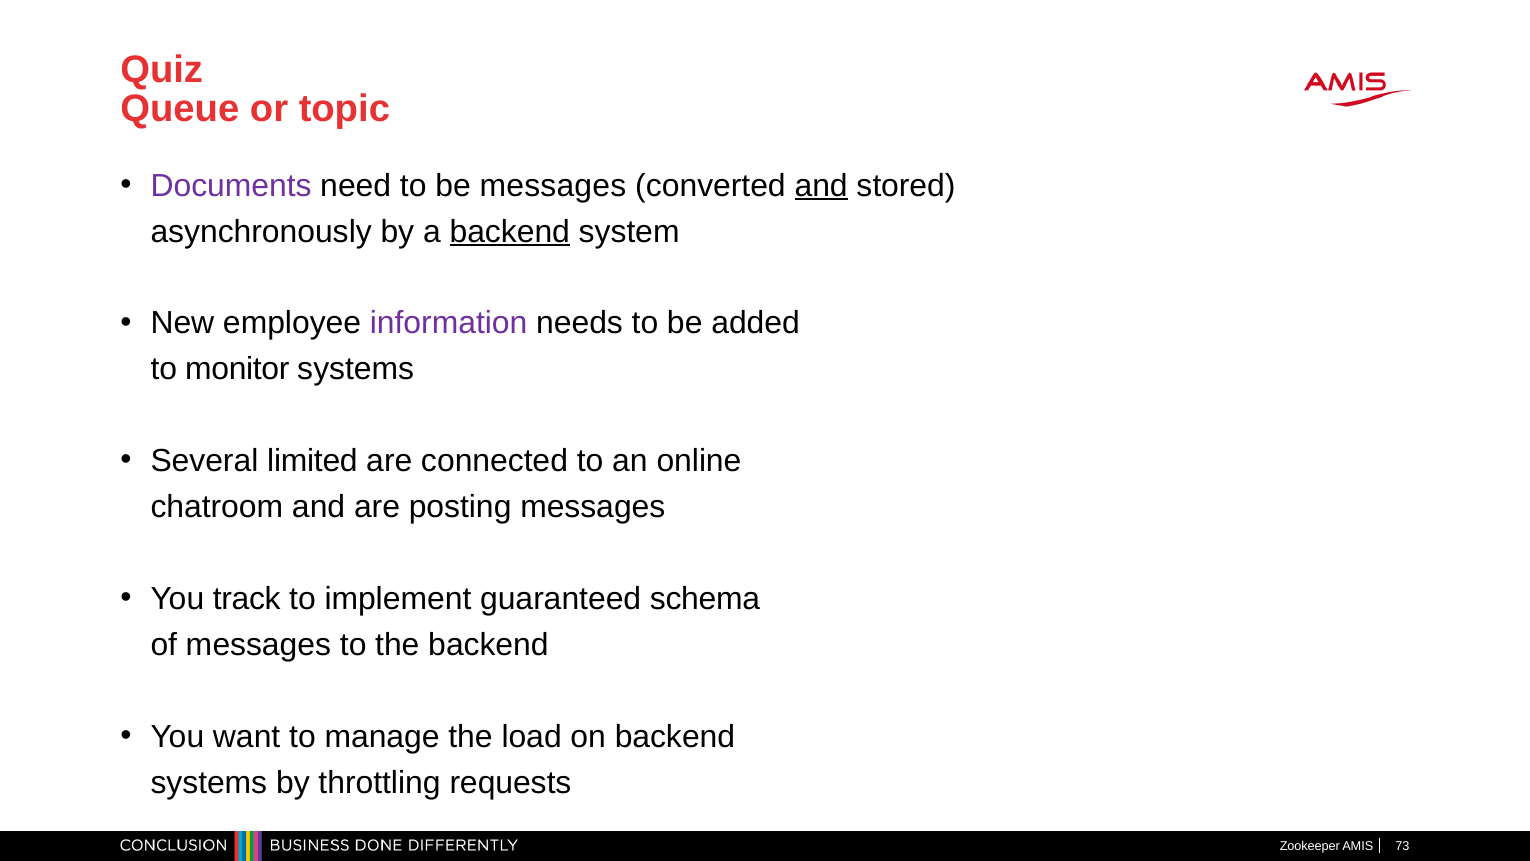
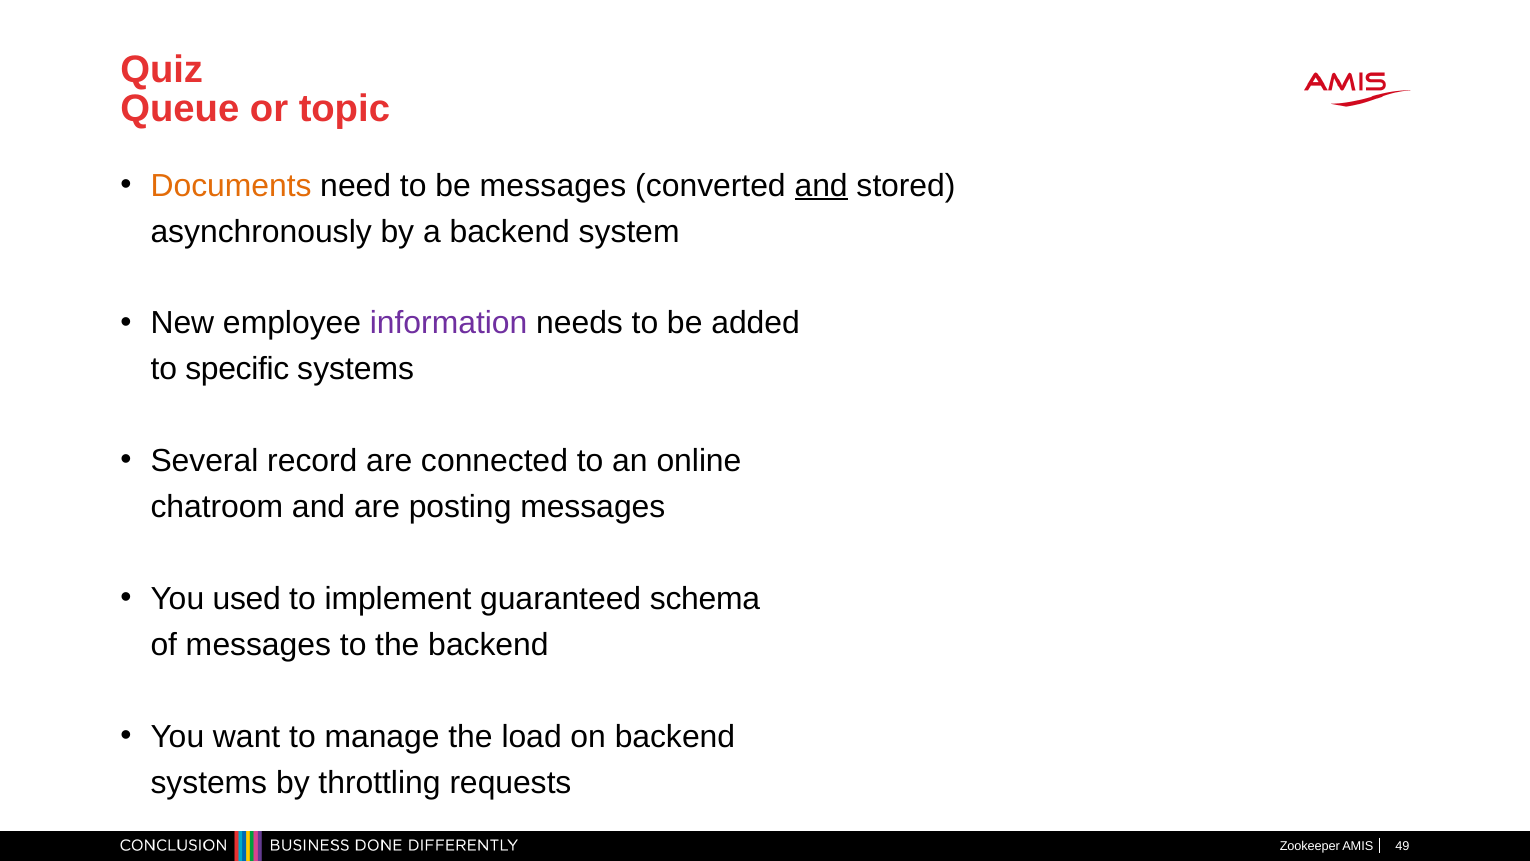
Documents colour: purple -> orange (231, 186)
backend underline: present -> none (510, 232)
monitor: monitor -> specific (237, 369)
limited: limited -> record (312, 461)
track: track -> used (247, 599)
73: 73 -> 49 (1403, 846)
